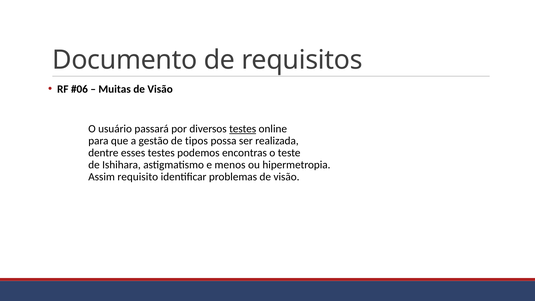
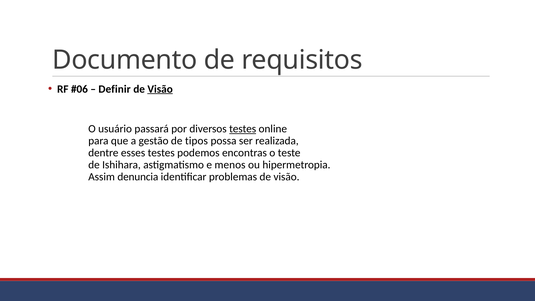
Muitas: Muitas -> Definir (115, 89)
Visão underline: none -> present (160, 89)
requisito: requisito -> denuncia (138, 177)
